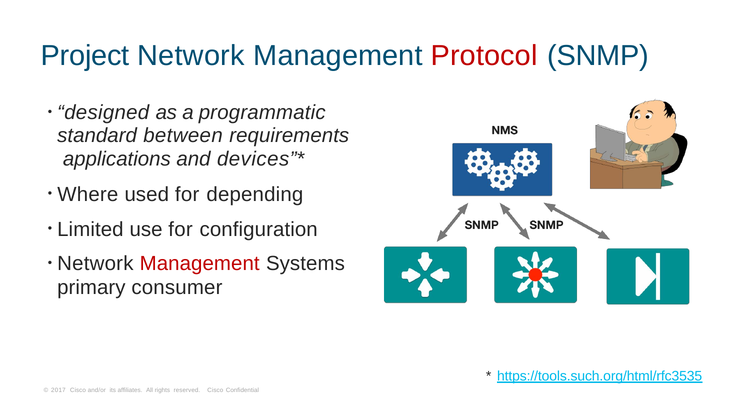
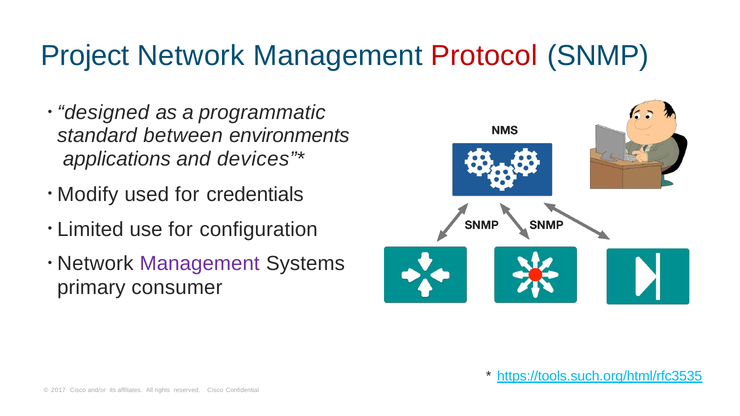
requirements: requirements -> environments (289, 136)
Where: Where -> Modify (88, 194)
depending: depending -> credentials (255, 194)
Management colour: red -> purple (200, 264)
